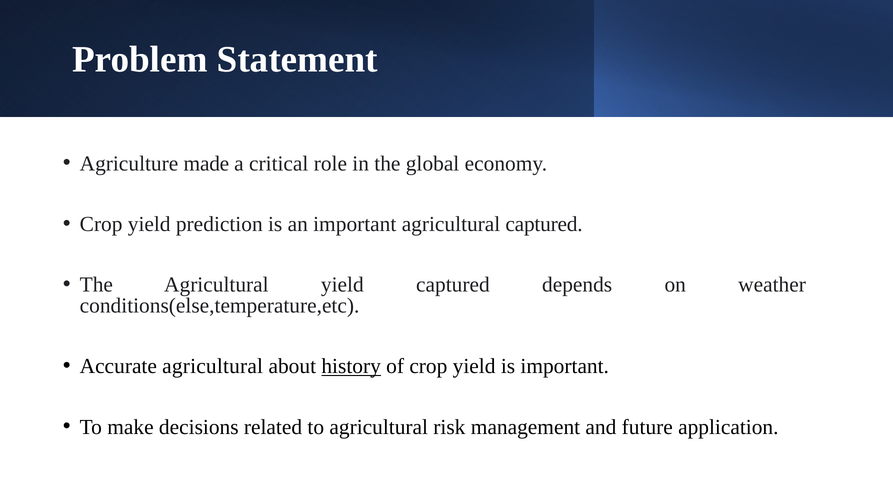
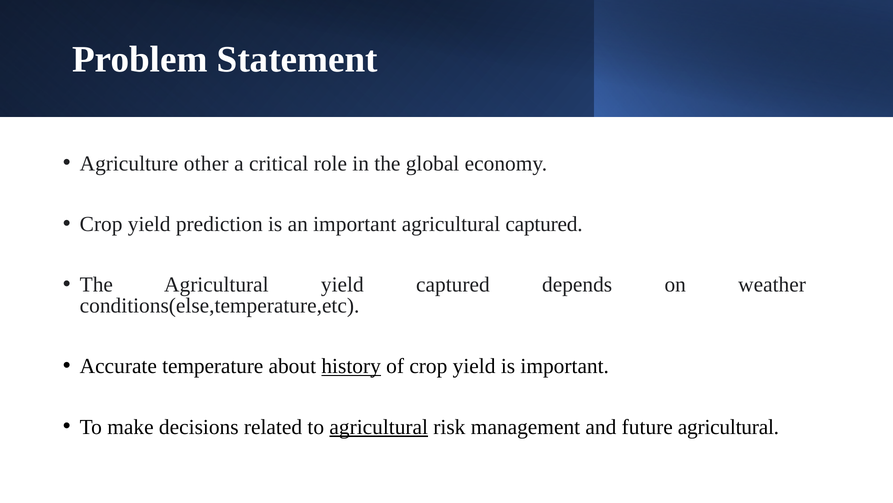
made: made -> other (206, 163)
Accurate agricultural: agricultural -> temperature (213, 366)
agricultural underline: none -> present (379, 426)
future application: application -> agricultural (728, 426)
